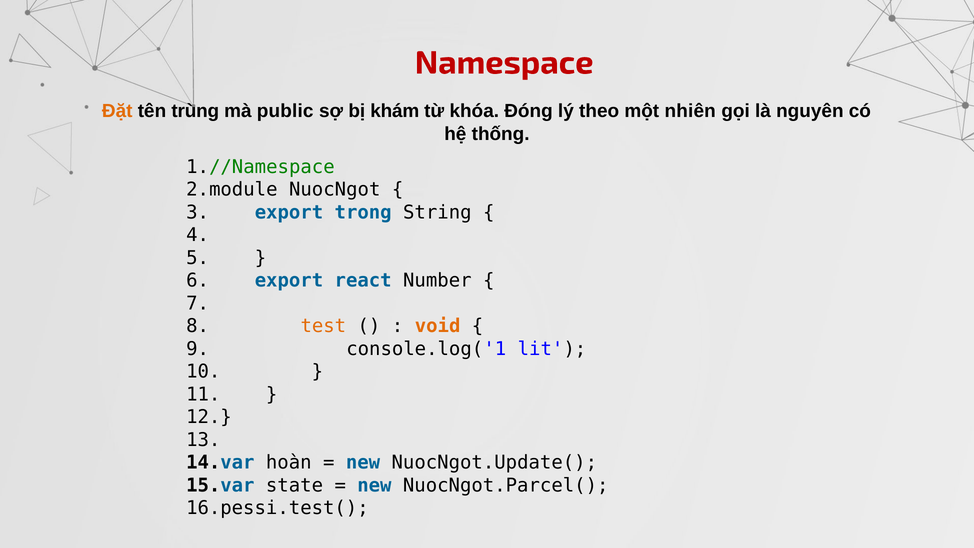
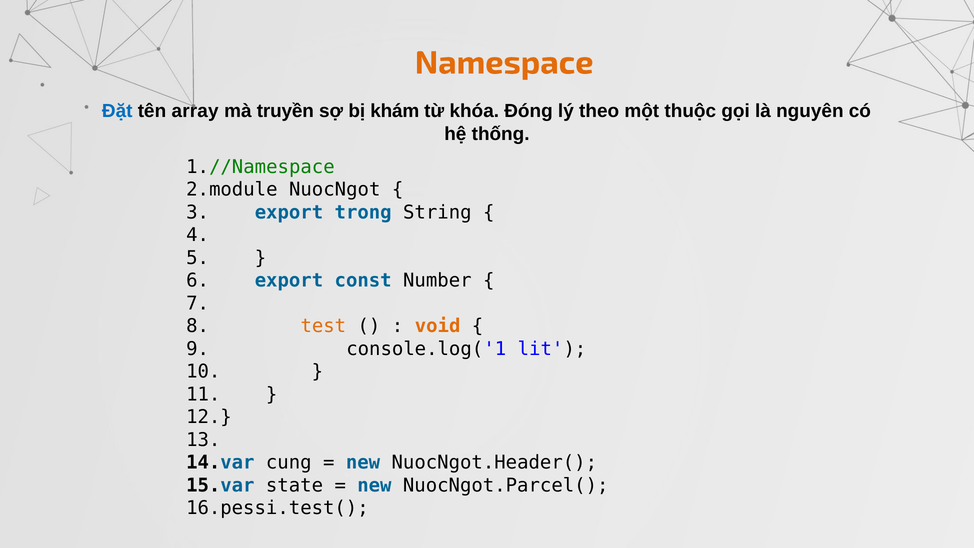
Namespace colour: red -> orange (504, 63)
Đặt colour: orange -> blue (117, 111)
trùng: trùng -> array (195, 111)
public: public -> truyền (285, 111)
nhiên: nhiên -> thuộc (690, 111)
react: react -> const (363, 281)
hoàn: hoàn -> cung (289, 463)
NuocNgot.Update(: NuocNgot.Update( -> NuocNgot.Header( (494, 463)
